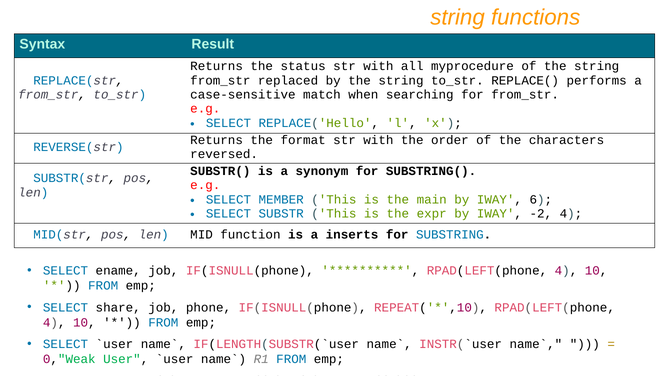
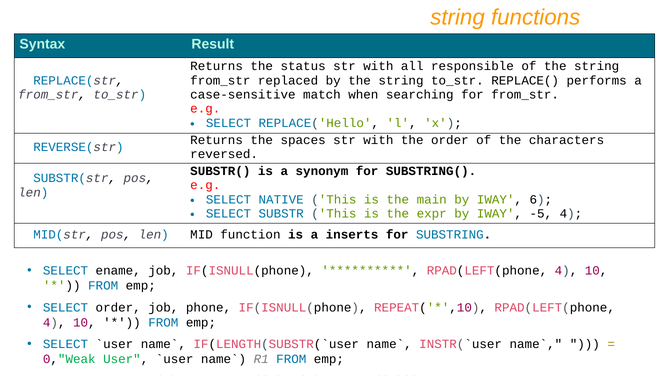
myprocedure: myprocedure -> responsible (472, 66)
format: format -> spaces (303, 140)
MEMBER: MEMBER -> NATIVE (281, 200)
-2: -2 -> -5 (541, 214)
SELECT share: share -> order (118, 308)
